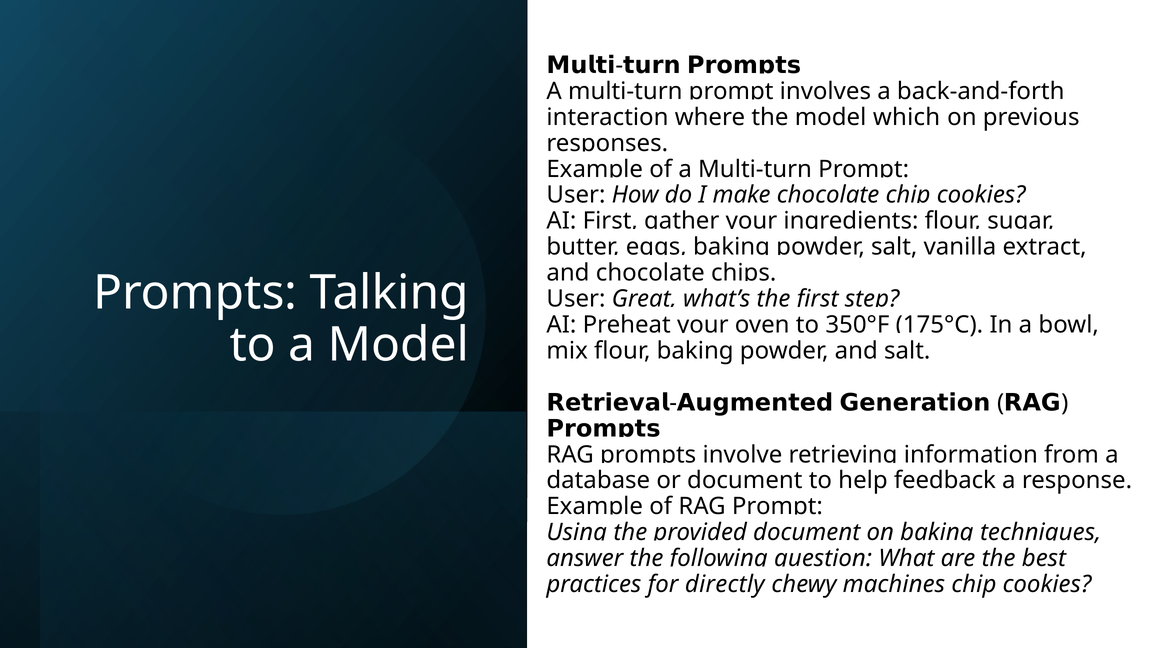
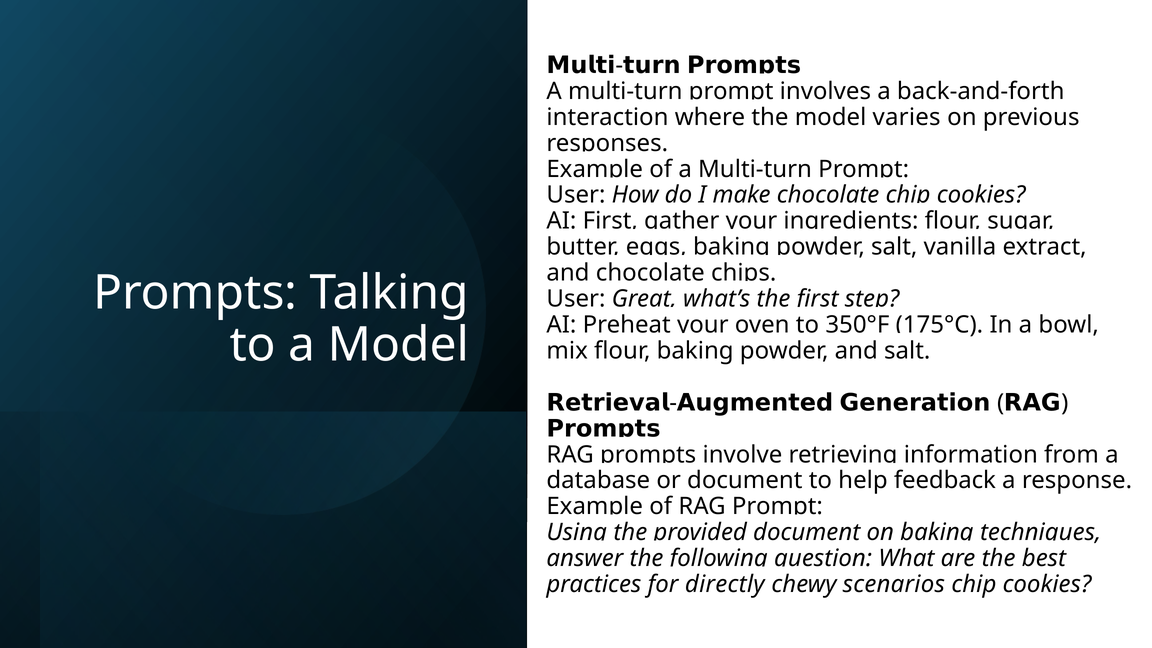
which: which -> varies (907, 117)
machines: machines -> scenarios (894, 584)
